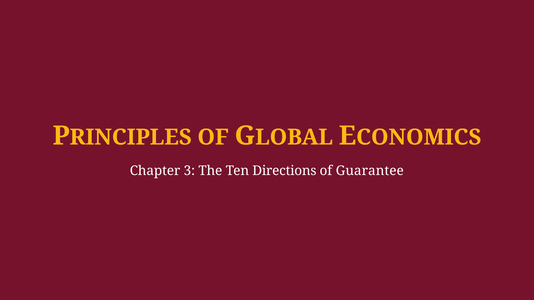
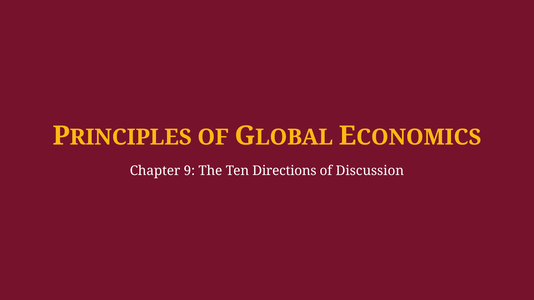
3: 3 -> 9 (189, 171)
Guarantee: Guarantee -> Discussion (370, 171)
